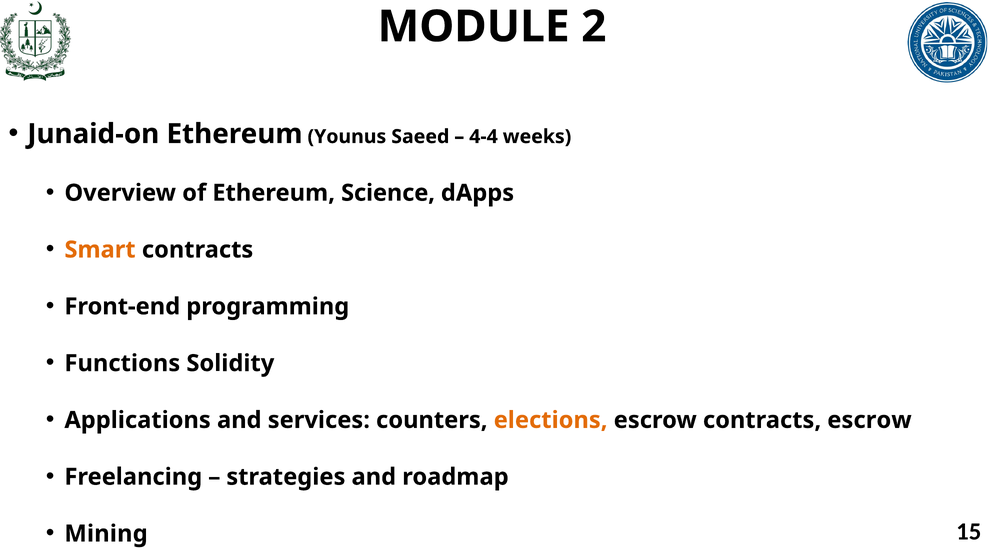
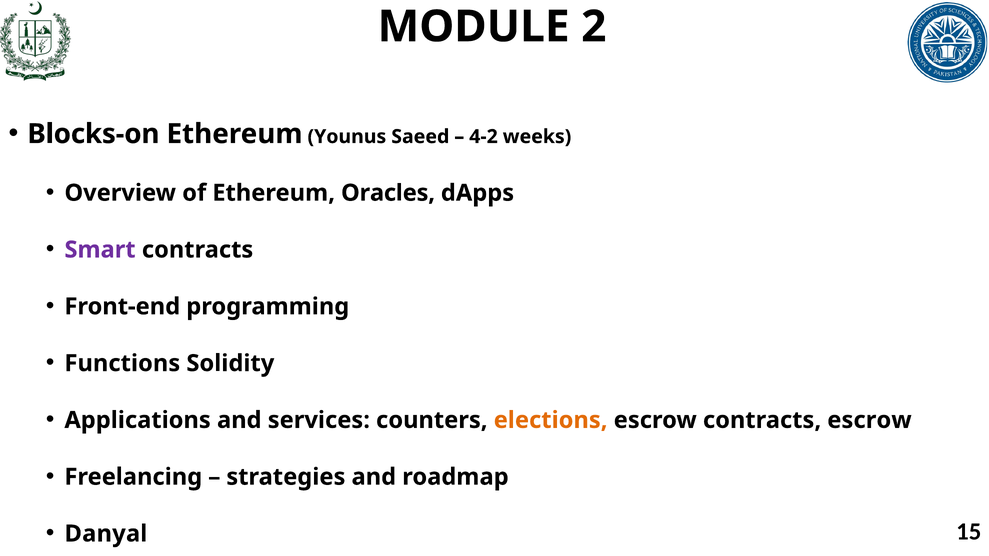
Junaid-on: Junaid-on -> Blocks-on (93, 134)
4-4: 4-4 -> 4-2 (484, 137)
Science: Science -> Oracles (388, 193)
Smart colour: orange -> purple (100, 250)
Mining: Mining -> Danyal (106, 534)
